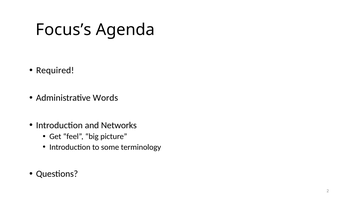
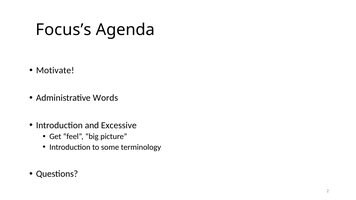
Required: Required -> Motivate (55, 70)
Networks: Networks -> Excessive (119, 125)
